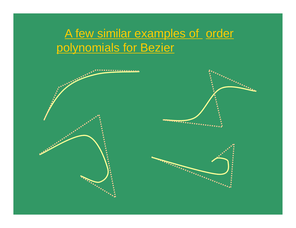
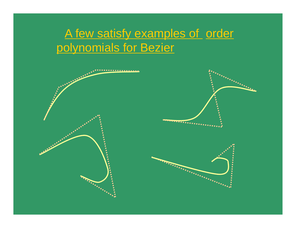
similar: similar -> satisfy (114, 34)
